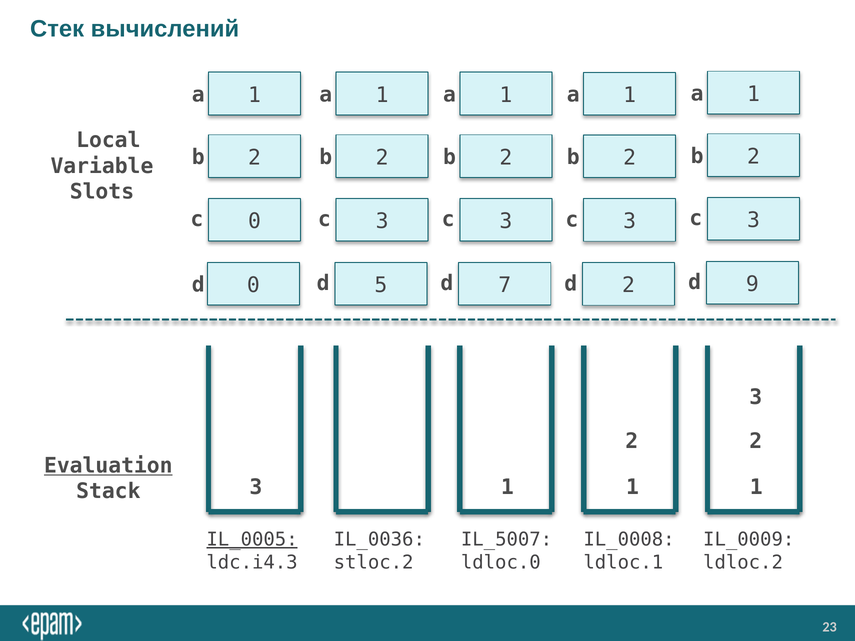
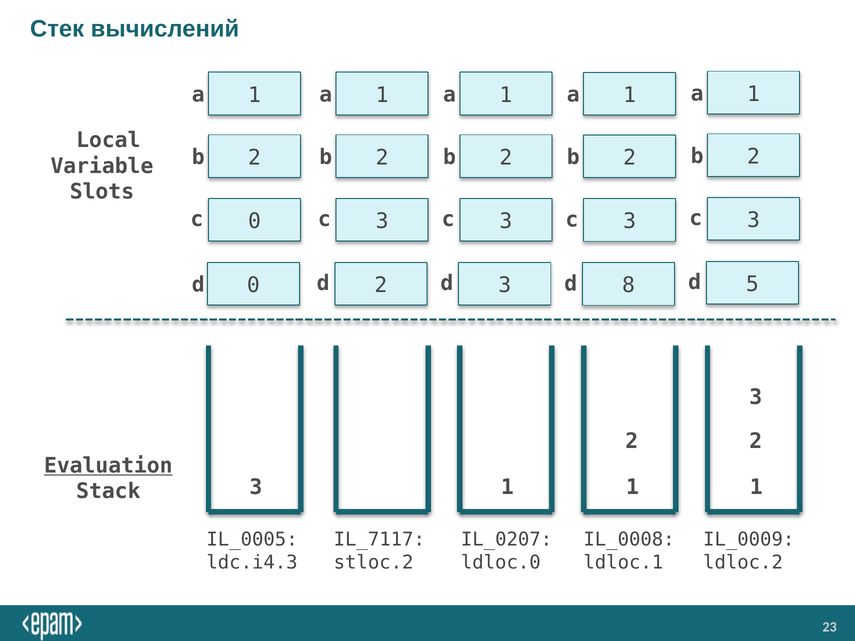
7: 7 -> 3 (505, 285)
d 2: 2 -> 8 (628, 286)
9: 9 -> 5 (752, 284)
5: 5 -> 2 (381, 285)
IL_0005 underline: present -> none (252, 540)
IL_0036: IL_0036 -> IL_7117 (379, 540)
IL_5007: IL_5007 -> IL_0207 (507, 540)
